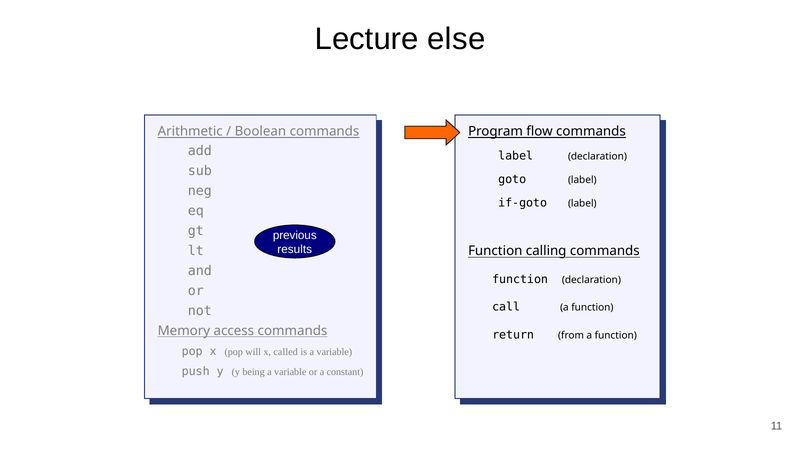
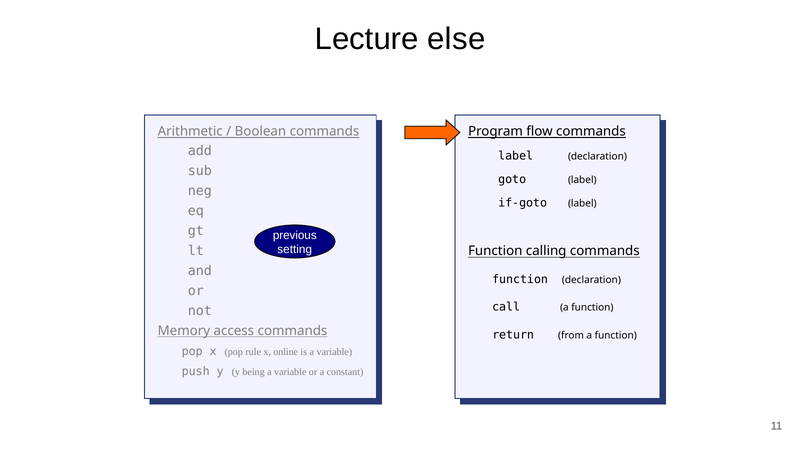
results: results -> setting (295, 250)
will: will -> rule (253, 352)
called: called -> online (286, 352)
